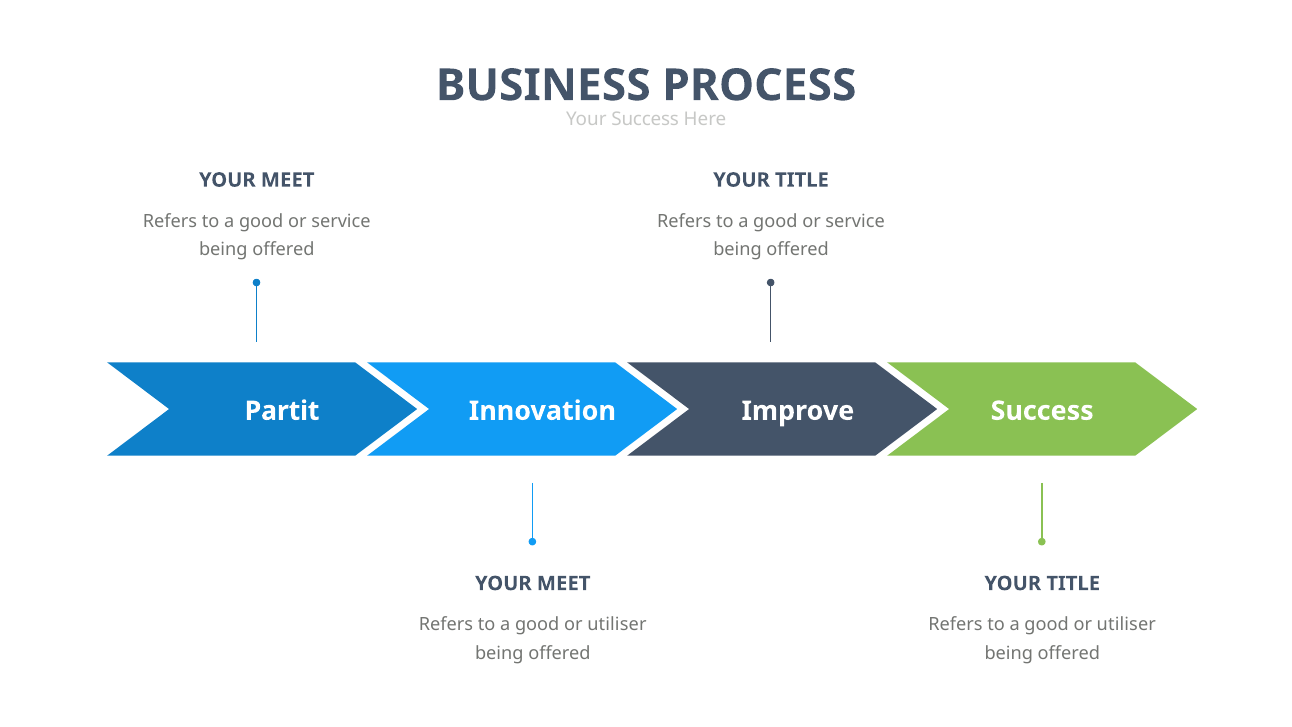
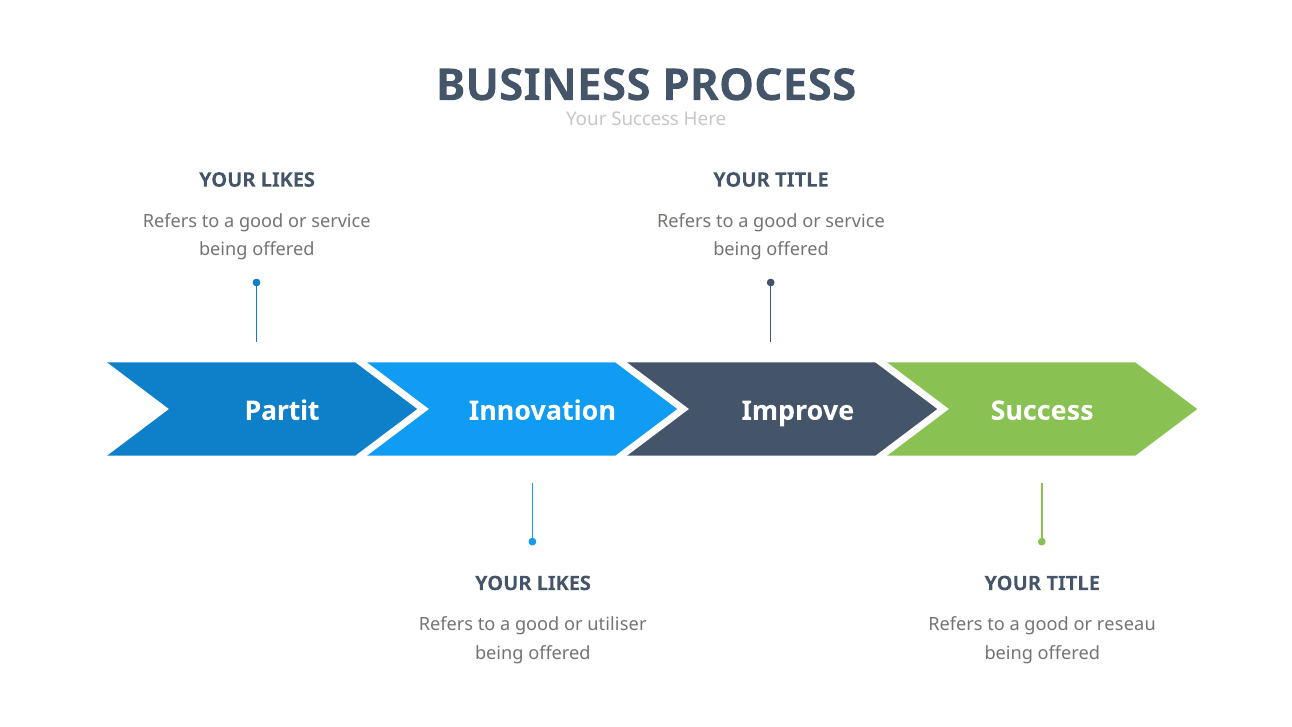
MEET: MEET -> LIKES (288, 180)
MEET: MEET -> LIKES (564, 583)
utiliser: utiliser -> reseau (1126, 624)
